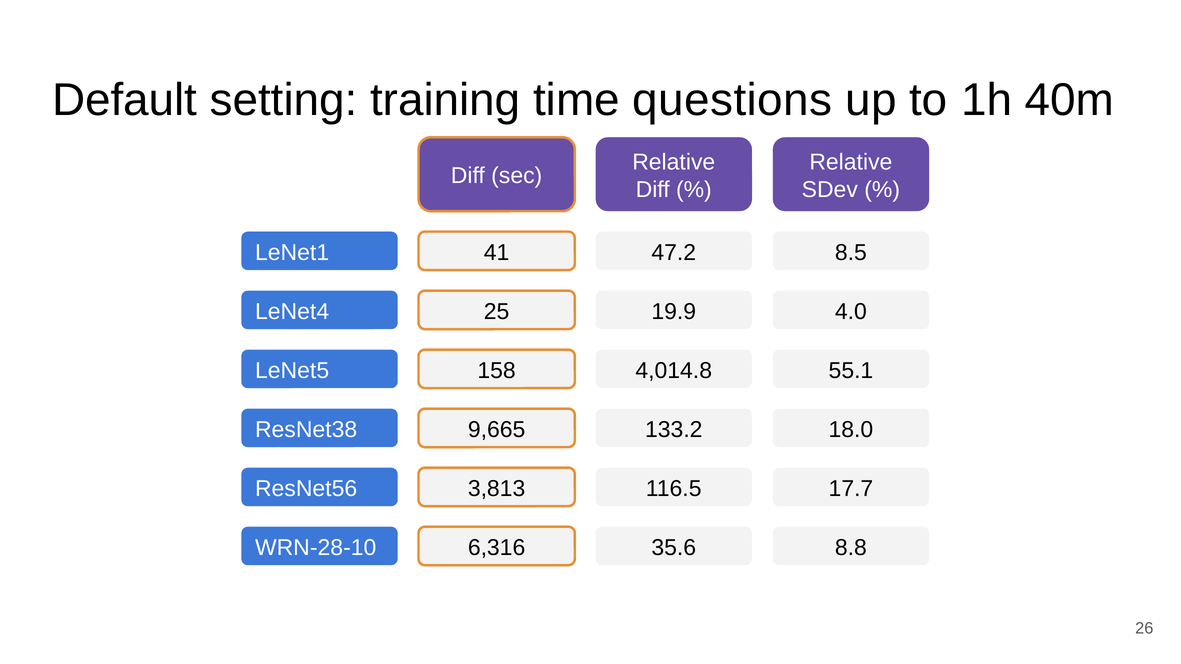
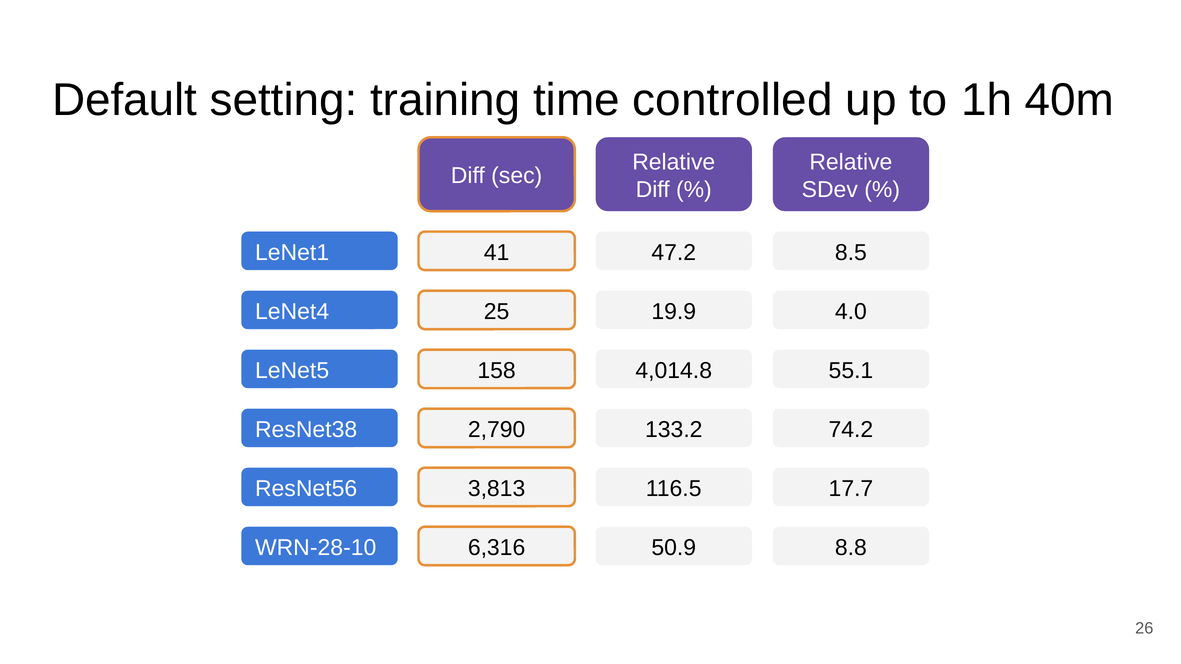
questions: questions -> controlled (733, 100)
9,665: 9,665 -> 2,790 (497, 430)
18.0: 18.0 -> 74.2 (851, 430)
35.6: 35.6 -> 50.9 (674, 548)
